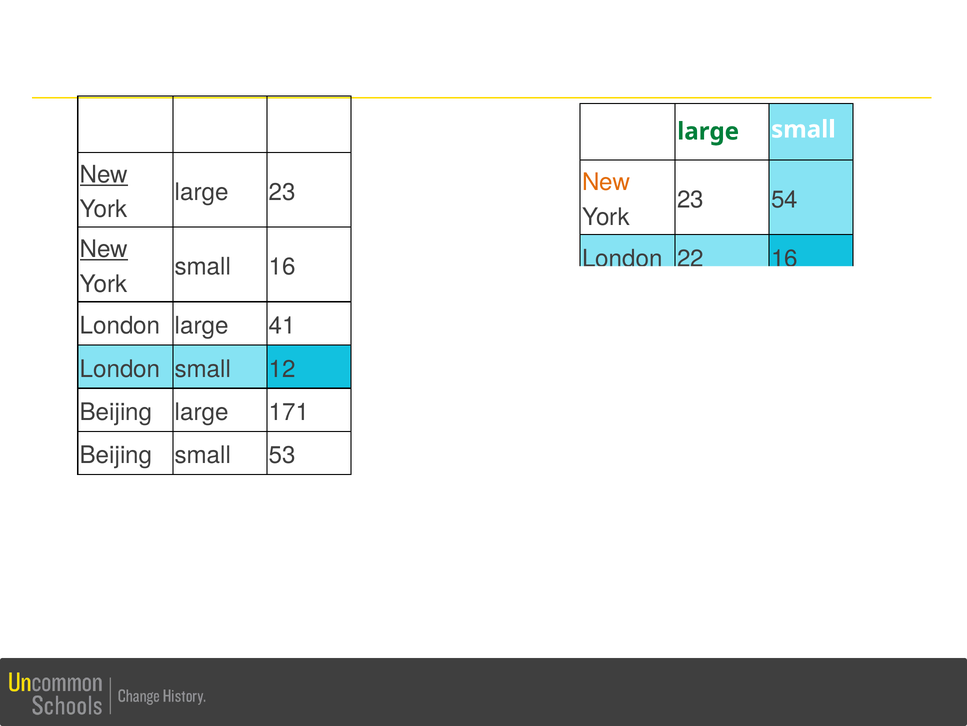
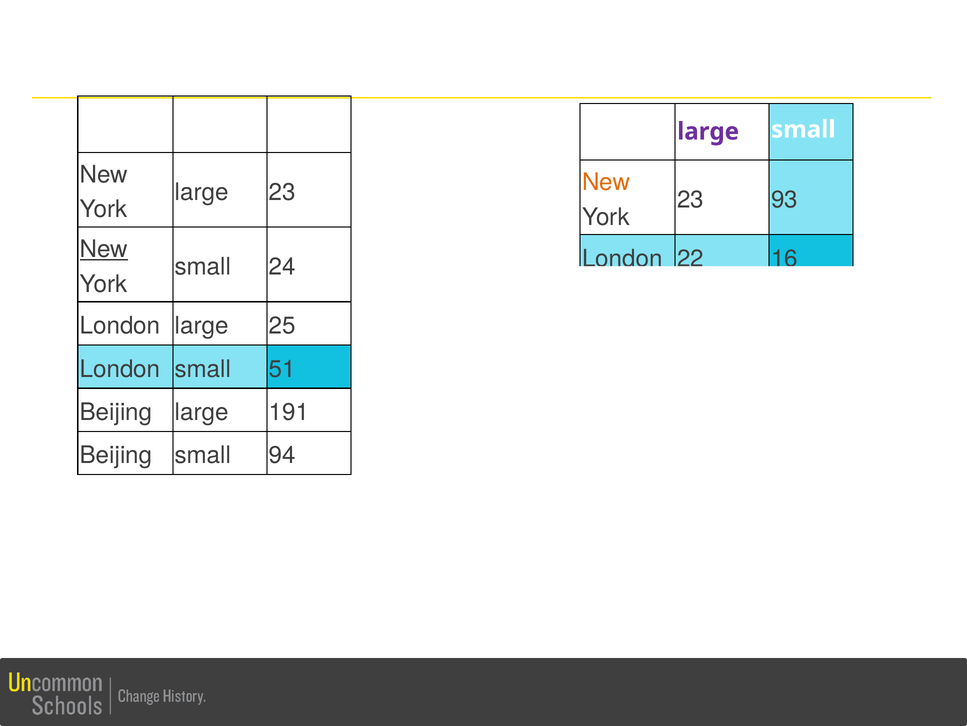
large colour: green -> purple (708, 131)
New underline: present -> none (104, 175)
54: 54 -> 93 (785, 199)
small 16: 16 -> 24 (282, 267)
41: 41 -> 25 (282, 325)
12: 12 -> 51 (282, 369)
171: 171 -> 191 (289, 412)
53: 53 -> 94 (282, 455)
